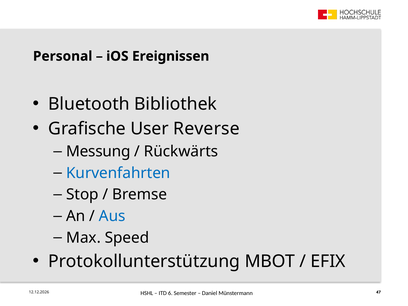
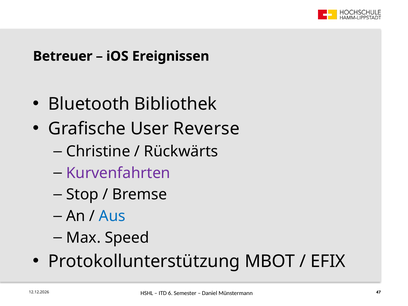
Personal: Personal -> Betreuer (63, 56)
Messung: Messung -> Christine (98, 151)
Kurvenfahrten colour: blue -> purple (118, 173)
